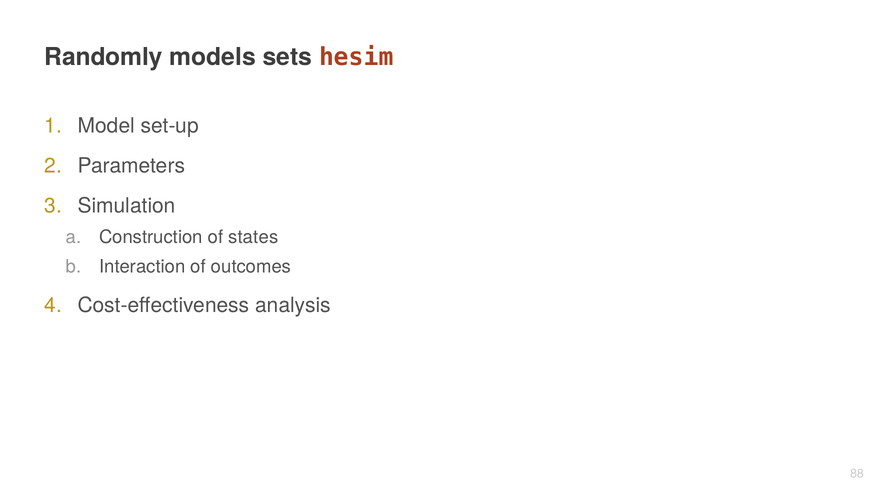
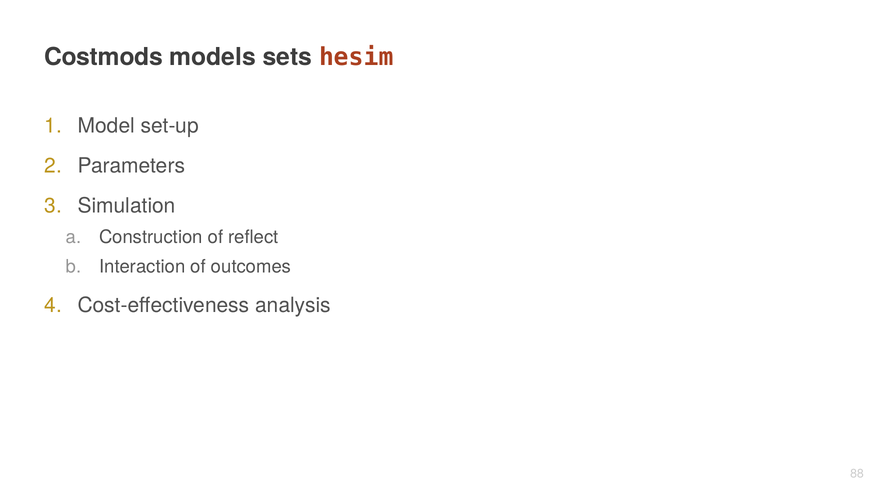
Randomly: Randomly -> Costmods (104, 57)
states: states -> reflect (253, 237)
